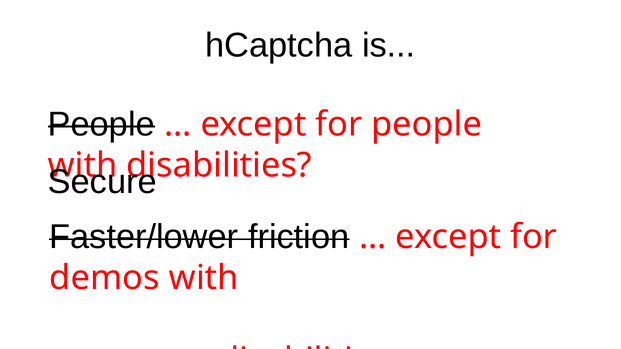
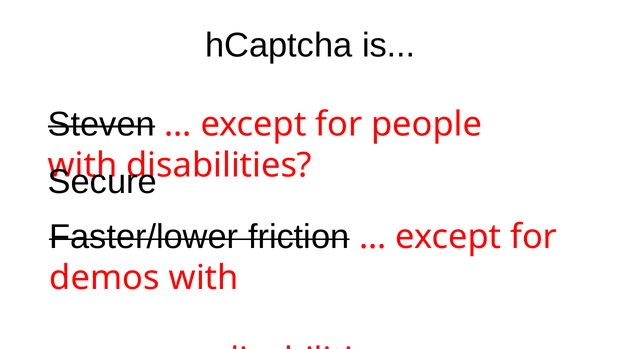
People: People -> Steven (101, 124)
